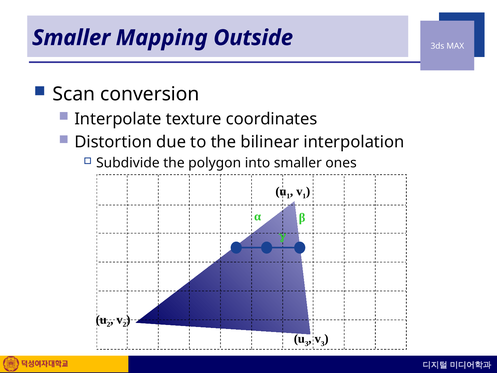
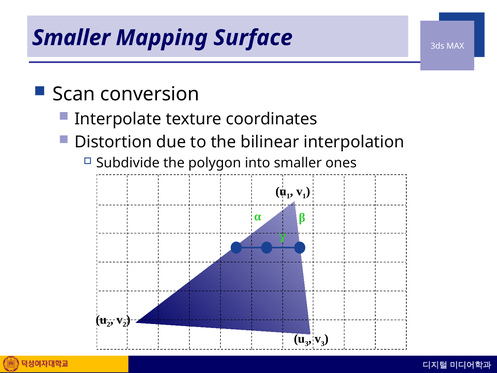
Outside: Outside -> Surface (253, 38)
